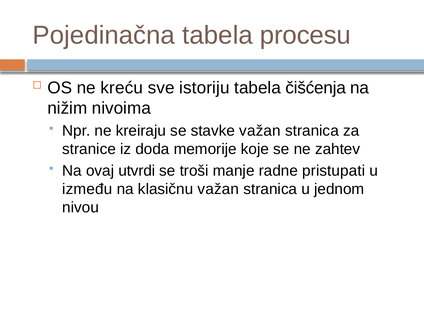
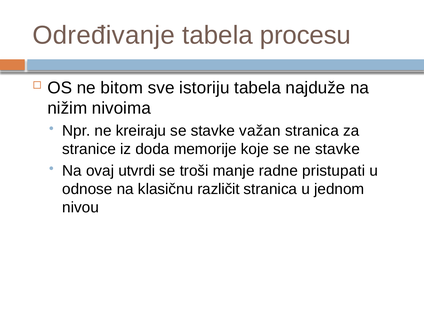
Pojedinačna: Pojedinačna -> Određivanje (104, 35)
kreću: kreću -> bitom (122, 88)
čišćenja: čišćenja -> najduže (316, 88)
ne zahtev: zahtev -> stavke (337, 149)
između: između -> odnose (87, 189)
klasičnu važan: važan -> različit (219, 189)
